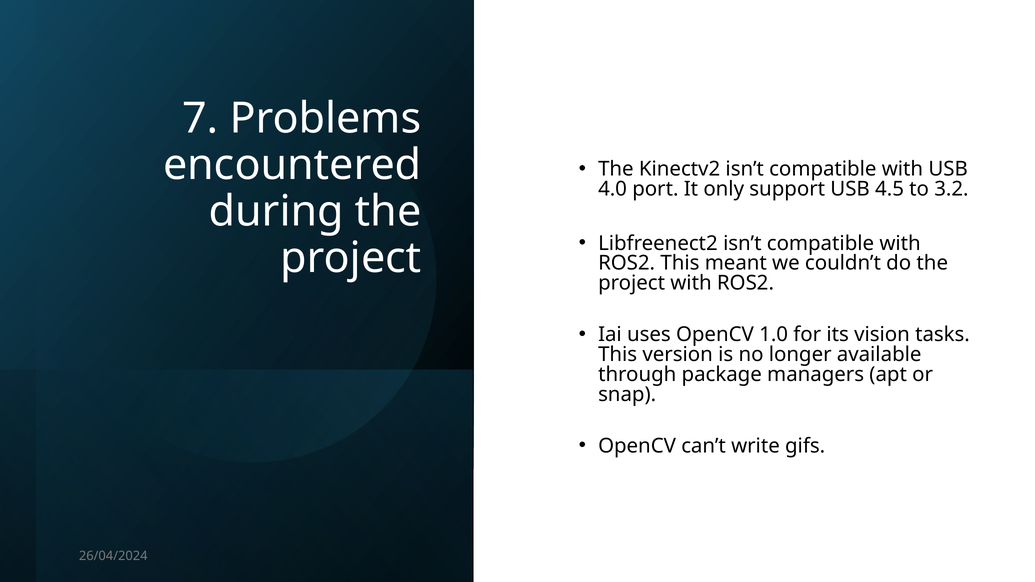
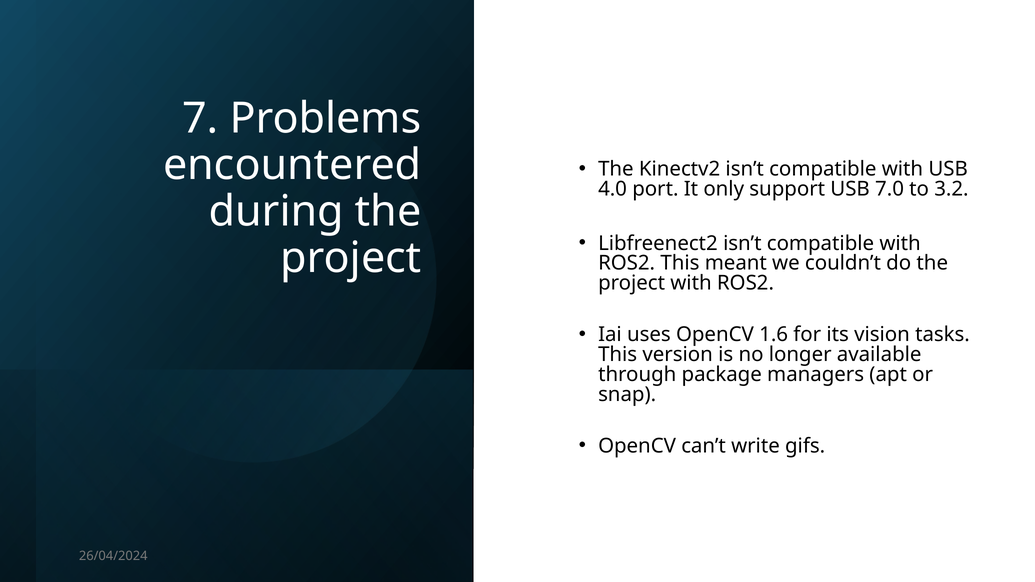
4.5: 4.5 -> 7.0 (890, 189)
1.0: 1.0 -> 1.6 (774, 335)
